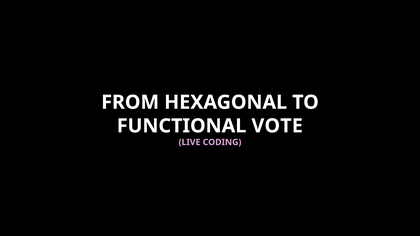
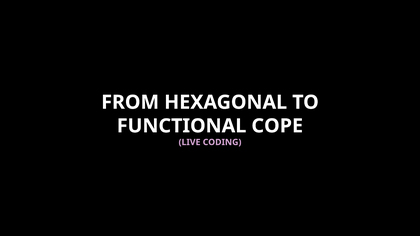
VOTE: VOTE -> COPE (277, 126)
